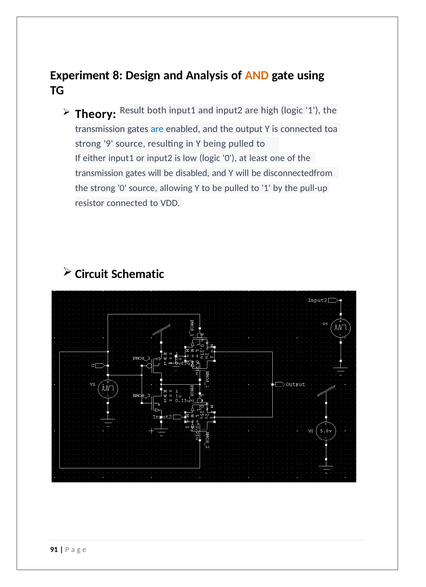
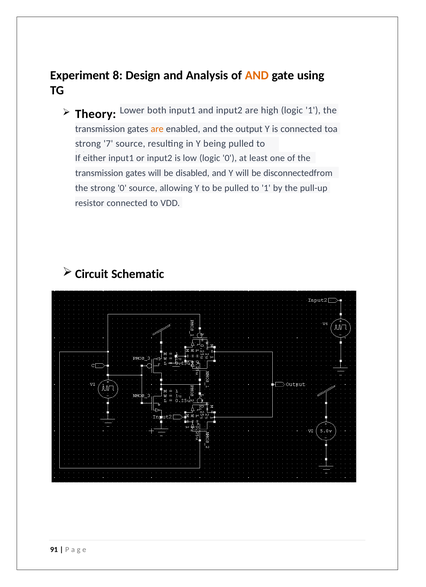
Result: Result -> Lower (132, 110)
are colour: blue -> orange (157, 129)
9: 9 -> 7 (108, 143)
